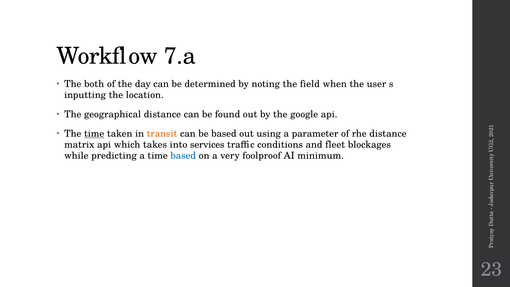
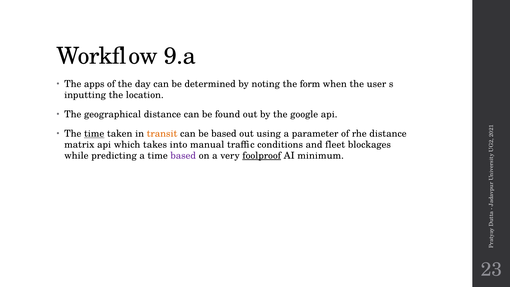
7.a: 7.a -> 9.a (180, 56)
both: both -> apps (94, 84)
field: field -> form (310, 84)
services: services -> manual (207, 145)
based colour: blue -> purple (183, 156)
foolproof underline: none -> present (262, 156)
